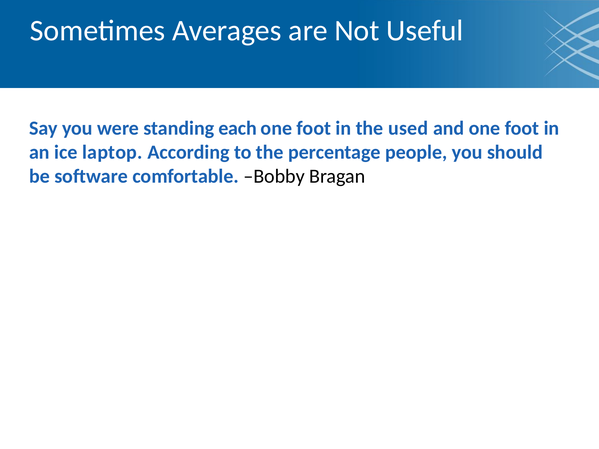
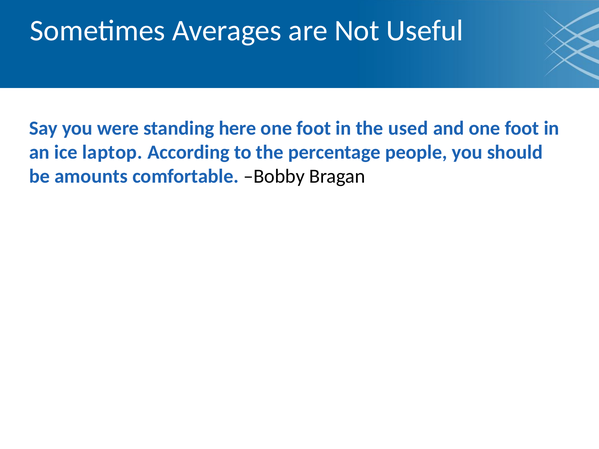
each: each -> here (237, 128)
software: software -> amounts (91, 176)
